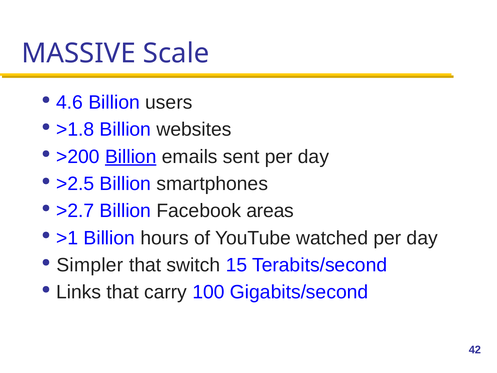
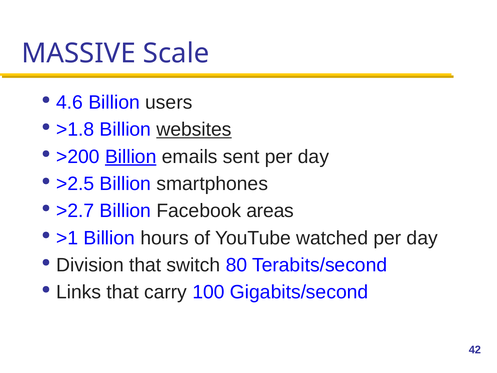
websites underline: none -> present (194, 130)
Simpler: Simpler -> Division (90, 265)
15: 15 -> 80 (236, 265)
